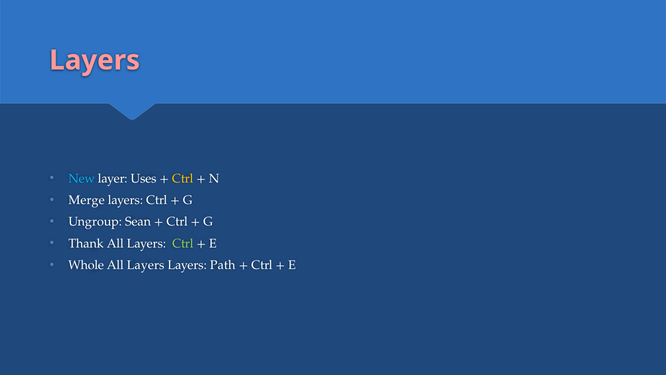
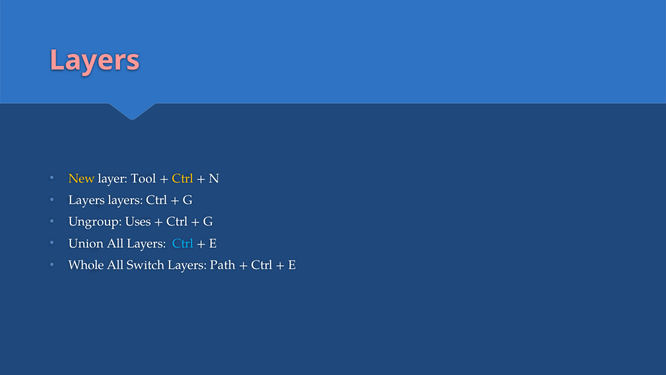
New colour: light blue -> yellow (82, 178)
Uses: Uses -> Tool (143, 178)
Merge: Merge -> Layers (87, 200)
Sean: Sean -> Uses (138, 222)
Thank: Thank -> Union (86, 243)
Ctrl colour: light green -> light blue (183, 243)
Layers: Layers -> Switch (146, 265)
